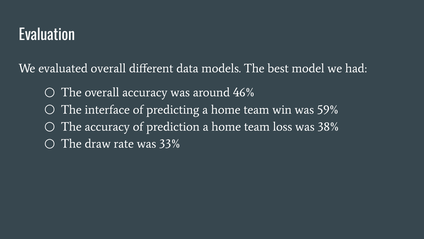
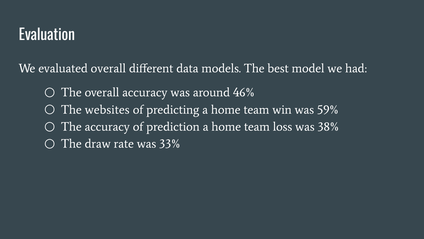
interface: interface -> websites (107, 109)
